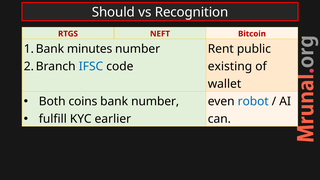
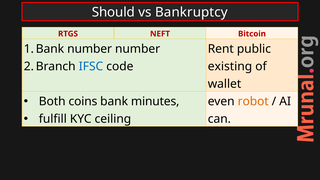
Recognition: Recognition -> Bankruptcy (191, 12)
minutes: minutes -> number (90, 49)
bank number: number -> minutes (155, 101)
robot colour: blue -> orange (253, 101)
earlier: earlier -> ceiling (113, 119)
